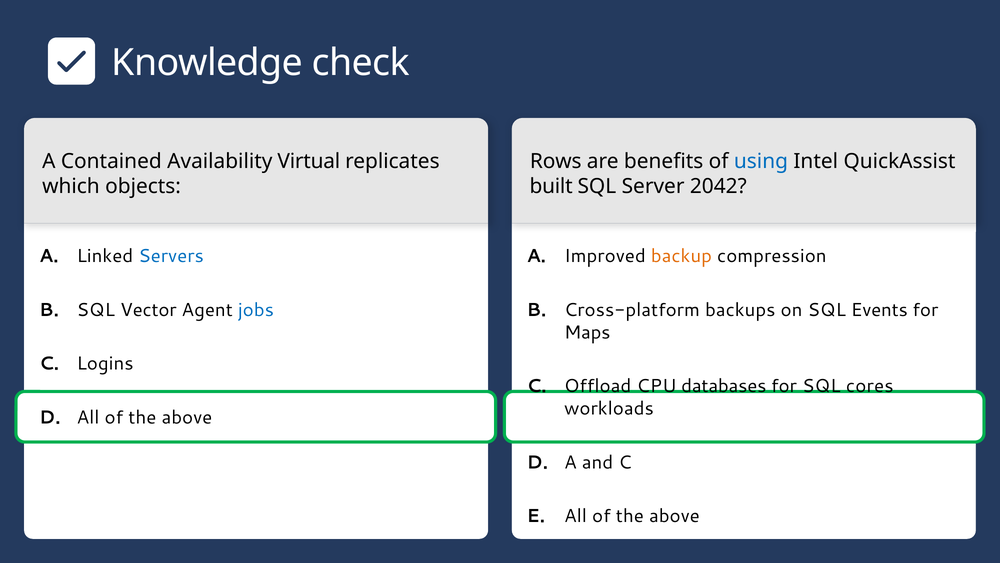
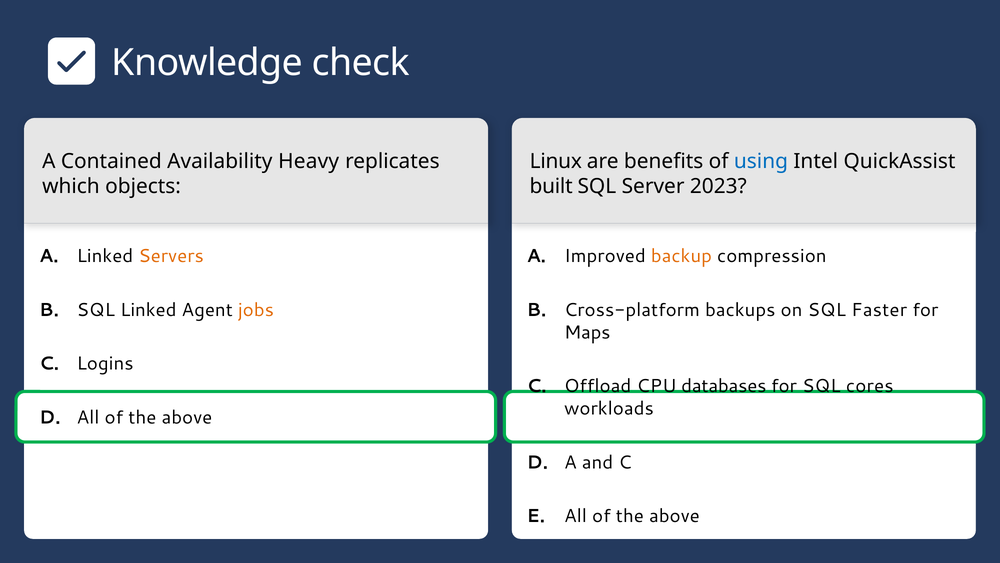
Virtual: Virtual -> Heavy (309, 161)
Rows: Rows -> Linux (556, 161)
2042: 2042 -> 2023 (718, 186)
Servers colour: blue -> orange (171, 256)
SQL Vector: Vector -> Linked (148, 310)
jobs colour: blue -> orange (256, 310)
Events: Events -> Faster (879, 310)
